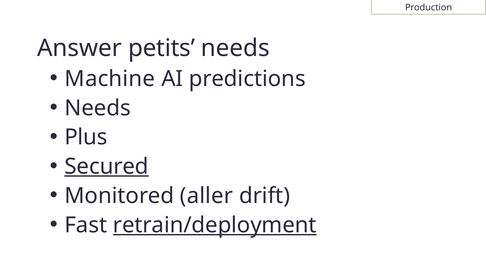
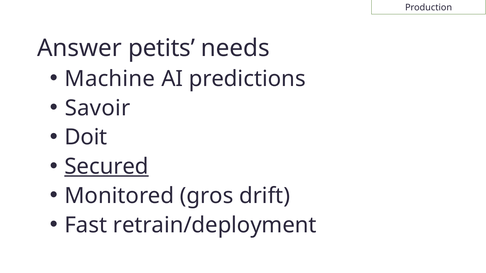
Needs: Needs -> Savoir (98, 108)
Plus: Plus -> Doit (86, 138)
aller: aller -> gros (207, 196)
retrain/deployment underline: present -> none (215, 225)
